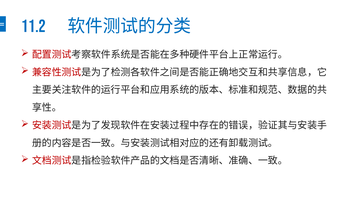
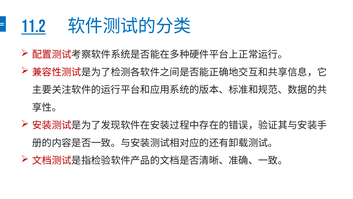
11.2 underline: none -> present (33, 26)
